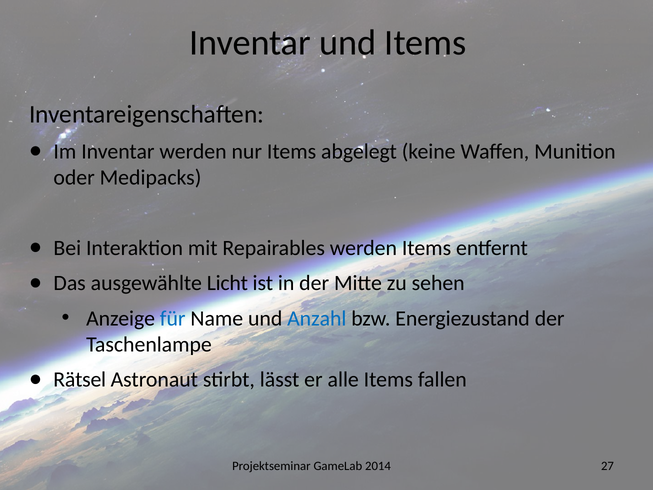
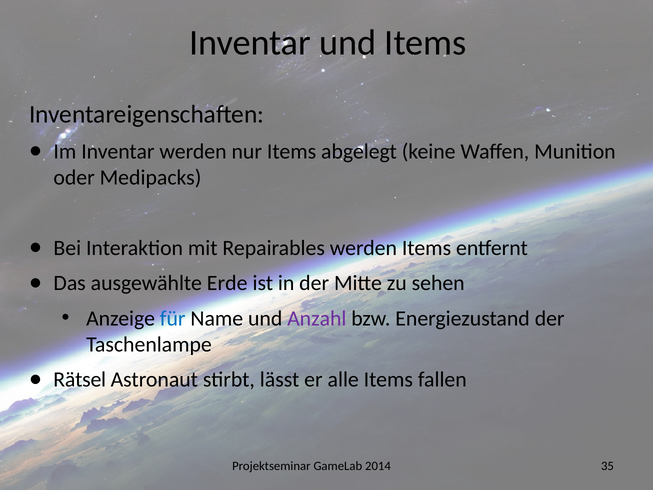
Licht: Licht -> Erde (227, 283)
Anzahl colour: blue -> purple (317, 318)
27: 27 -> 35 (607, 466)
